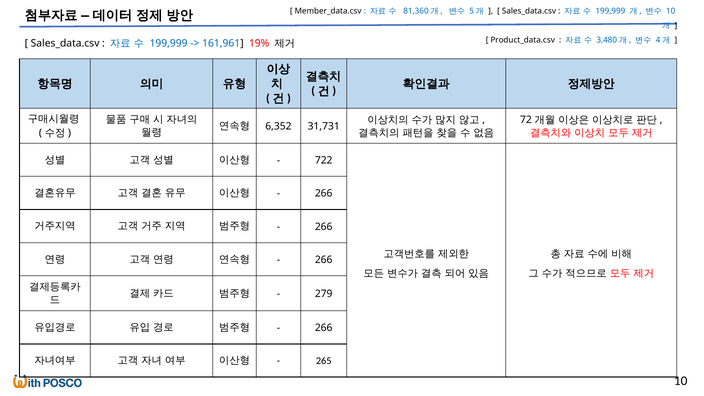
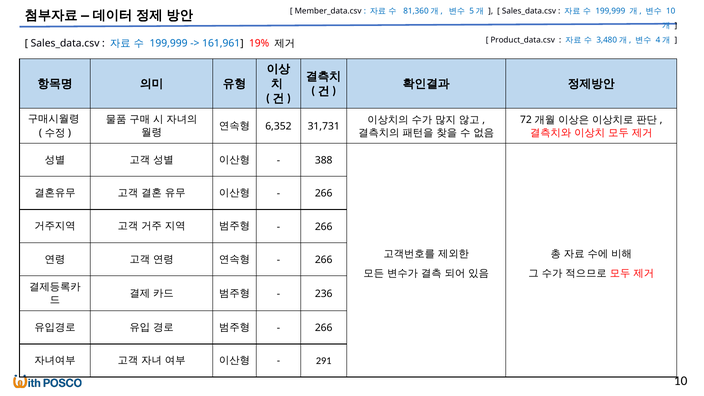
722: 722 -> 388 (324, 160)
279: 279 -> 236 (324, 294)
265: 265 -> 291 (324, 361)
